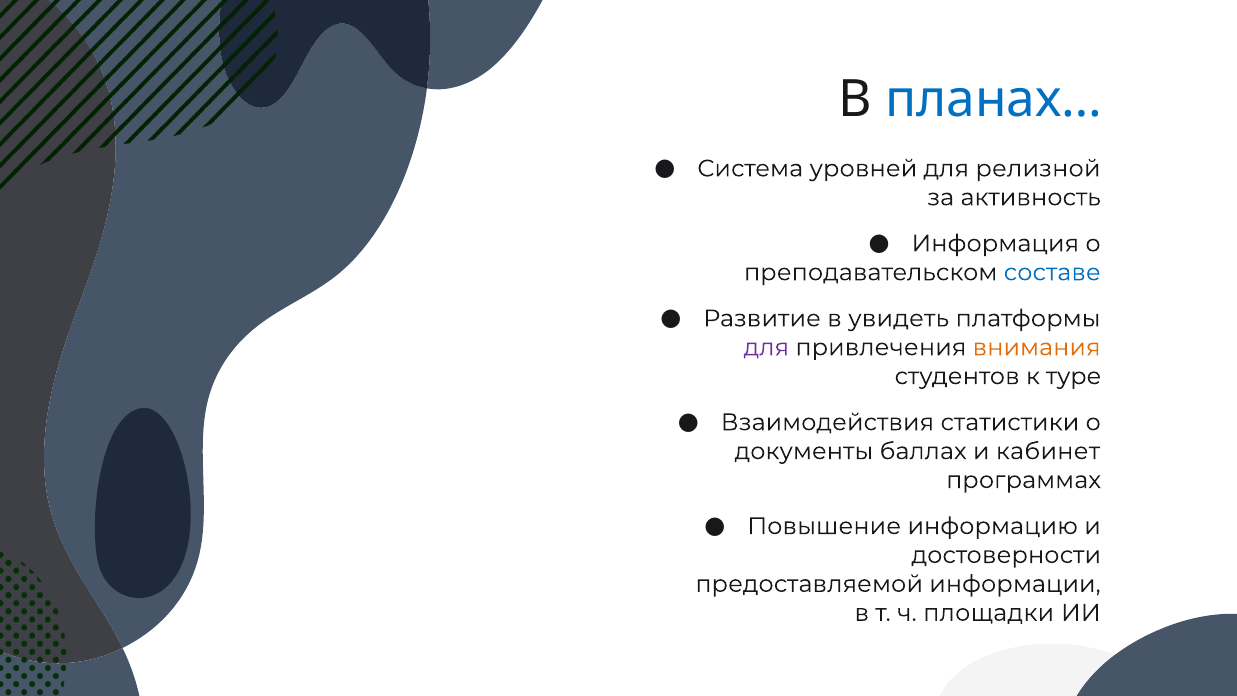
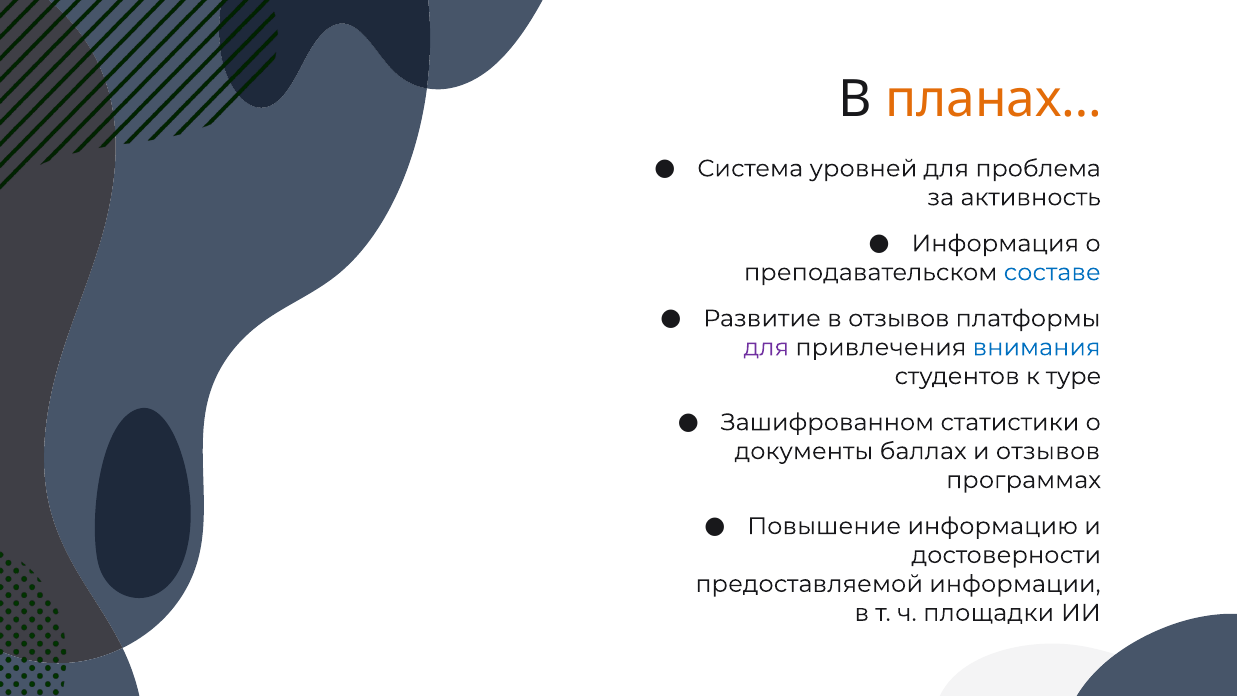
планах… colour: blue -> orange (994, 99)
релизной: релизной -> проблема (1038, 169)
в увидеть: увидеть -> отзывов (899, 318)
внимания colour: orange -> blue (1037, 347)
Взаимодействия: Взаимодействия -> Зашифрованном (827, 422)
и кабинет: кабинет -> отзывов (1048, 451)
